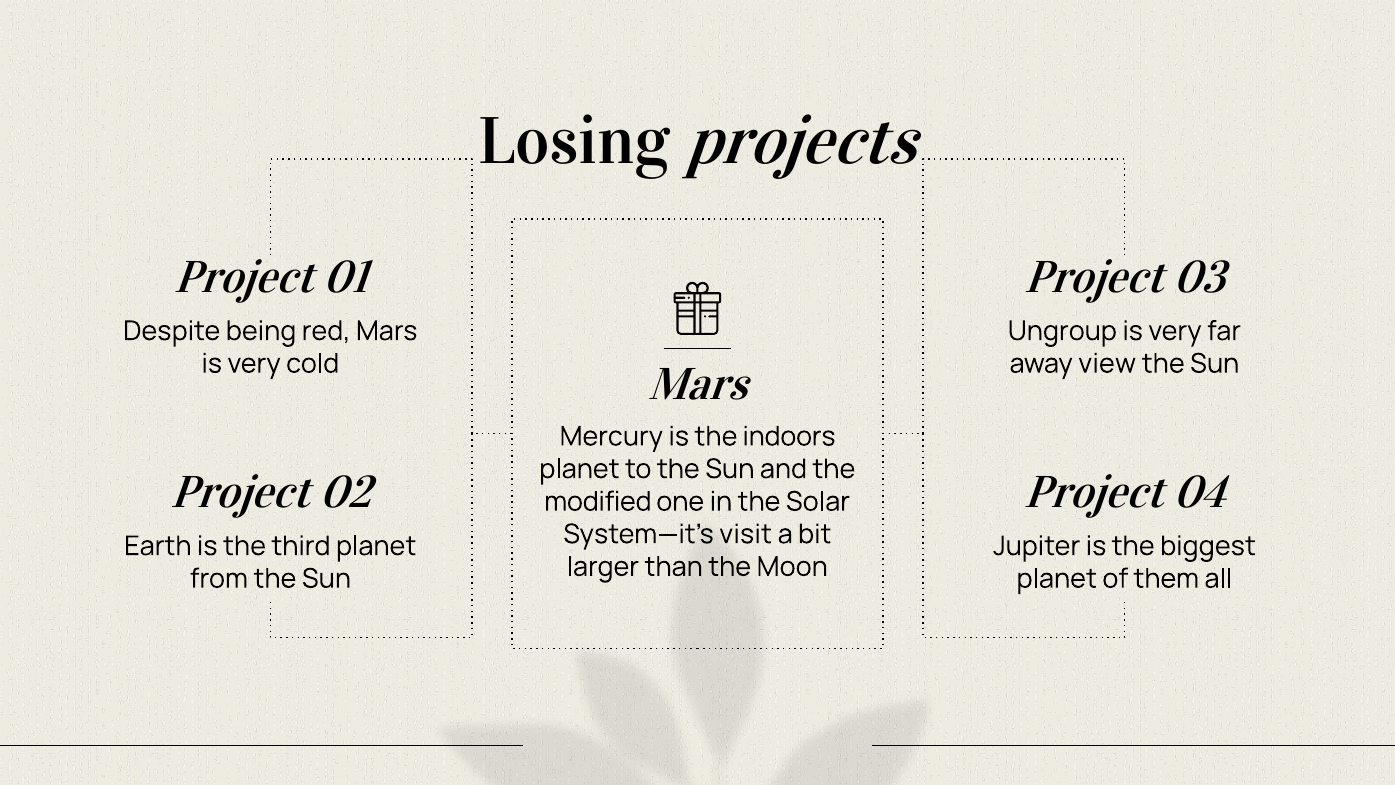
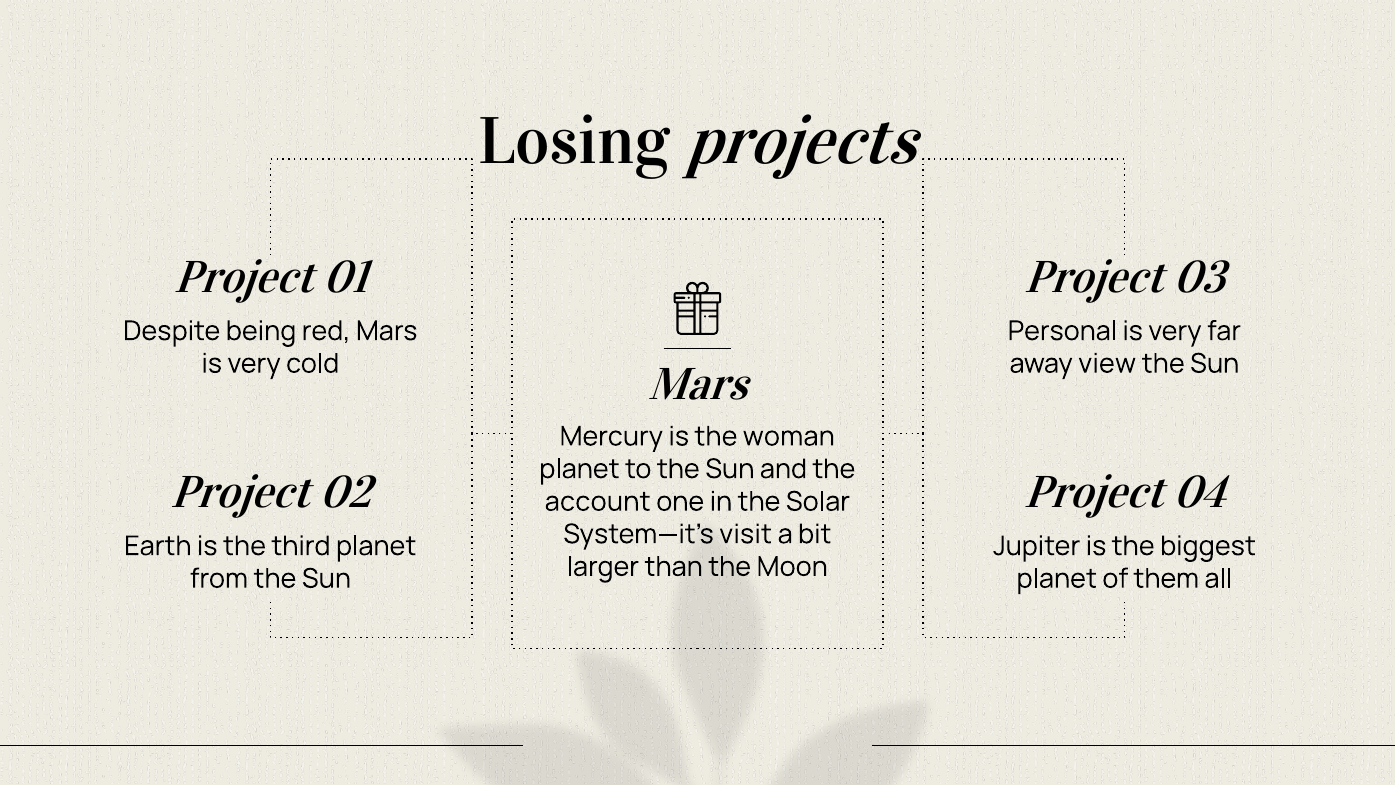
Ungroup: Ungroup -> Personal (1062, 331)
indoors: indoors -> woman (789, 436)
modified: modified -> account (598, 501)
